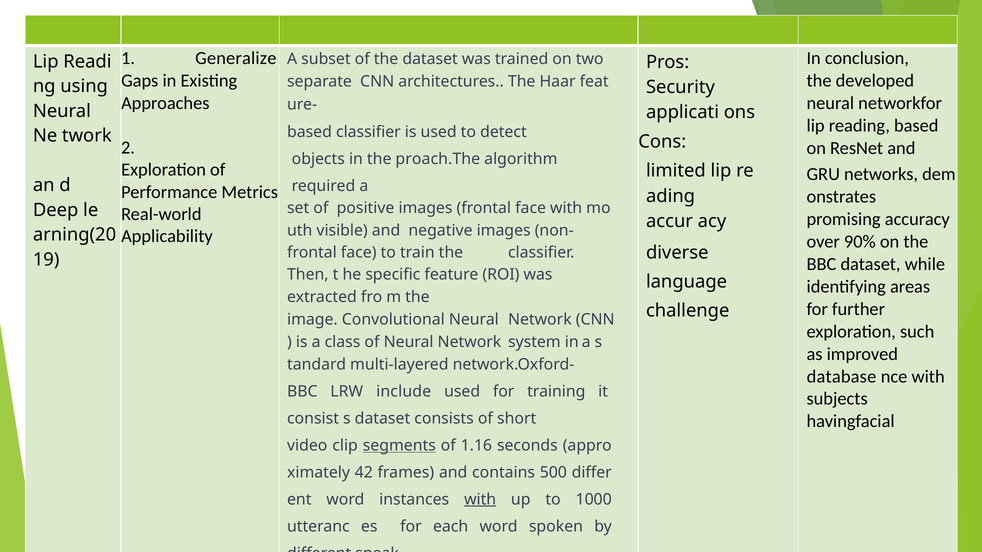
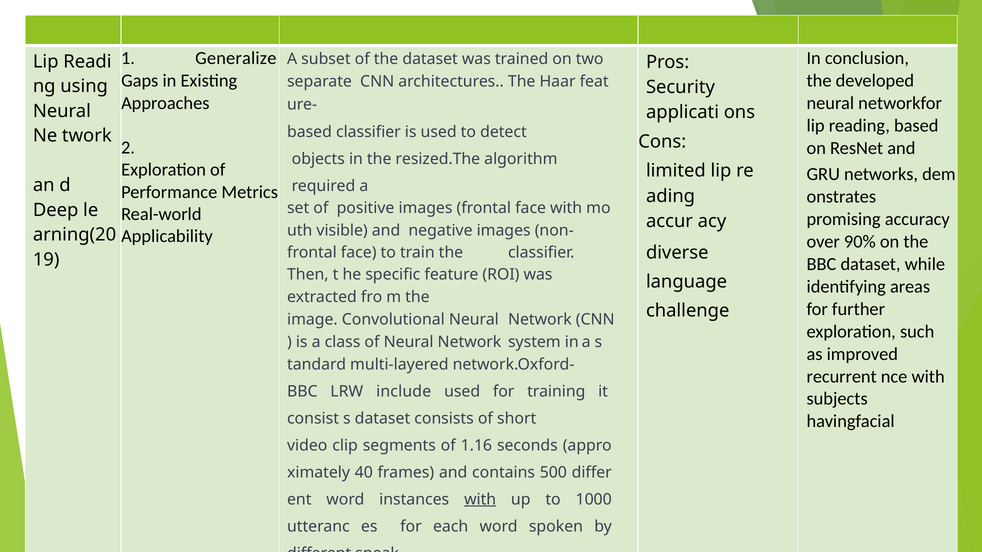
proach.The: proach.The -> resized.The (438, 159)
database: database -> recurrent (842, 377)
segments underline: present -> none (399, 446)
42: 42 -> 40 (364, 473)
